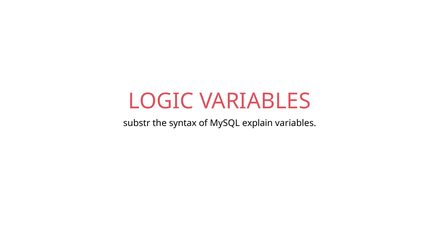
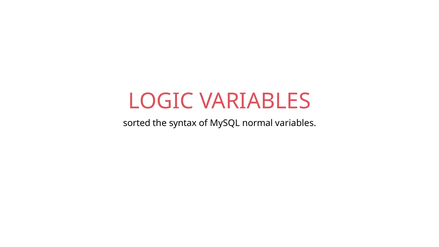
substr: substr -> sorted (137, 123)
explain: explain -> normal (258, 123)
